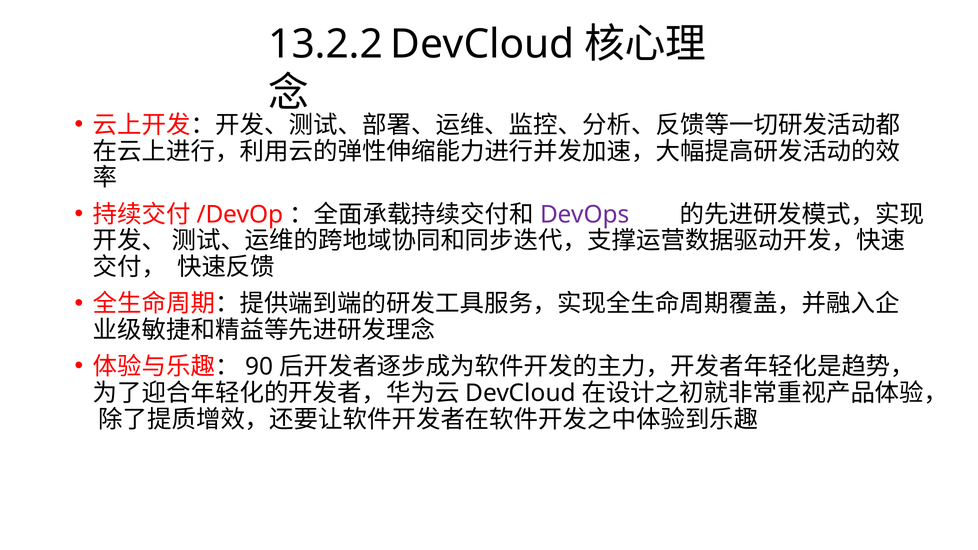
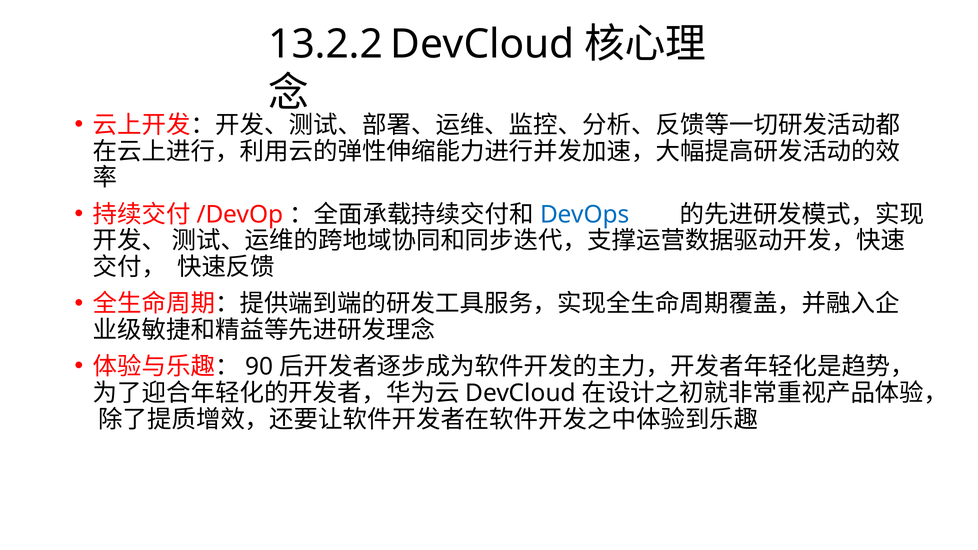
DevOps colour: purple -> blue (585, 214)
